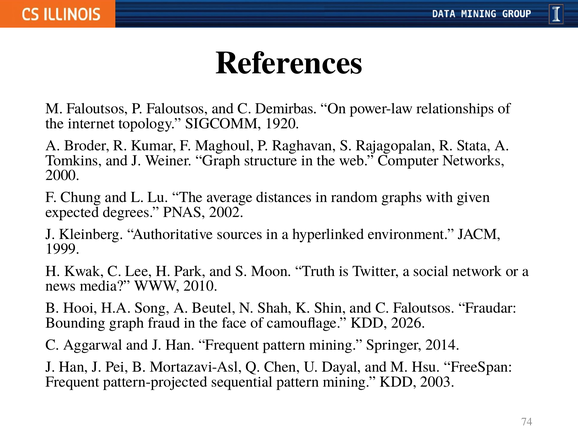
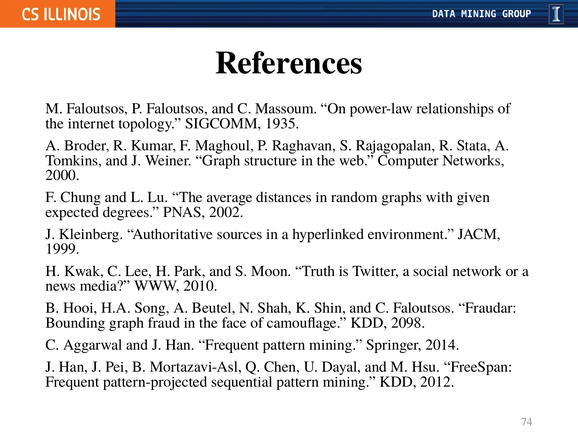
Demirbas: Demirbas -> Massoum (286, 108)
1920: 1920 -> 1935 (282, 123)
2026: 2026 -> 2098 (408, 322)
2003: 2003 -> 2012 (437, 381)
